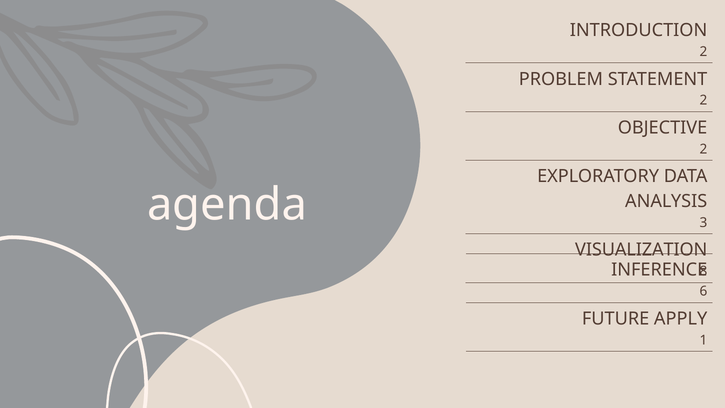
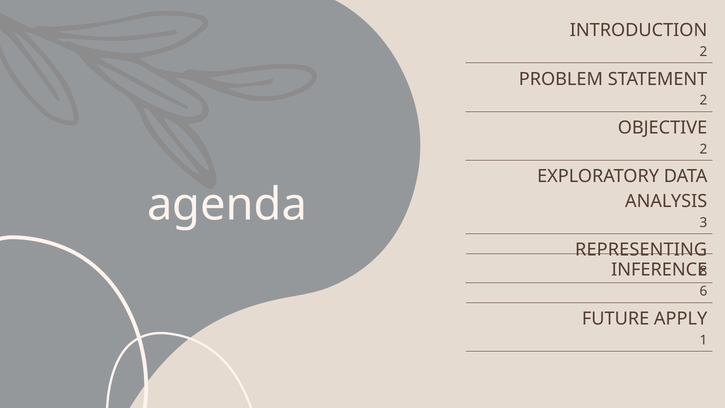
VISUALIZATION: VISUALIZATION -> REPRESENTING (641, 250)
